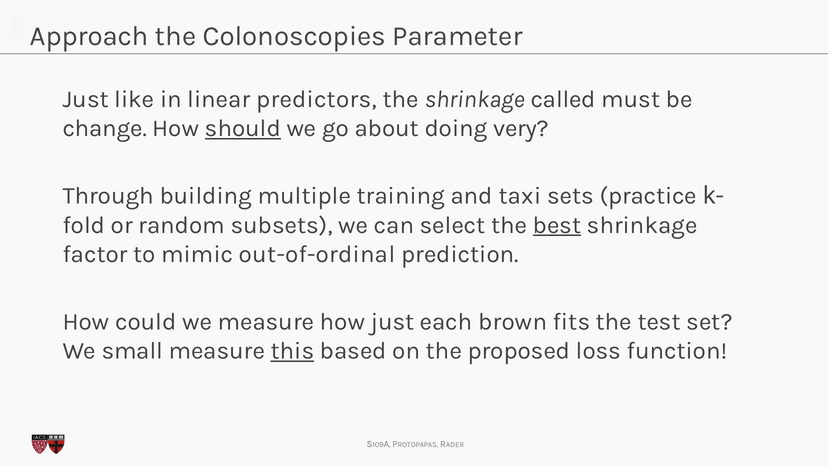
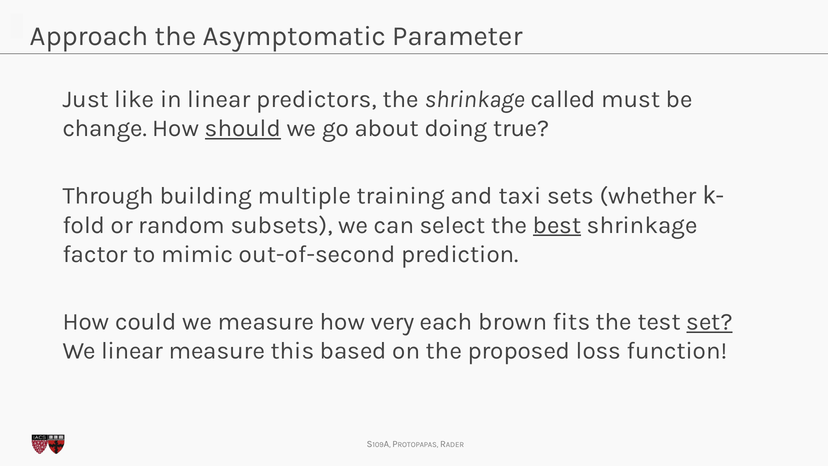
Colonoscopies: Colonoscopies -> Asymptomatic (294, 36)
very: very -> true (521, 128)
practice: practice -> whether (648, 196)
out-of-ordinal: out-of-ordinal -> out-of-second (317, 254)
how just: just -> very (393, 322)
set underline: none -> present (710, 322)
We small: small -> linear (132, 351)
this underline: present -> none (292, 351)
